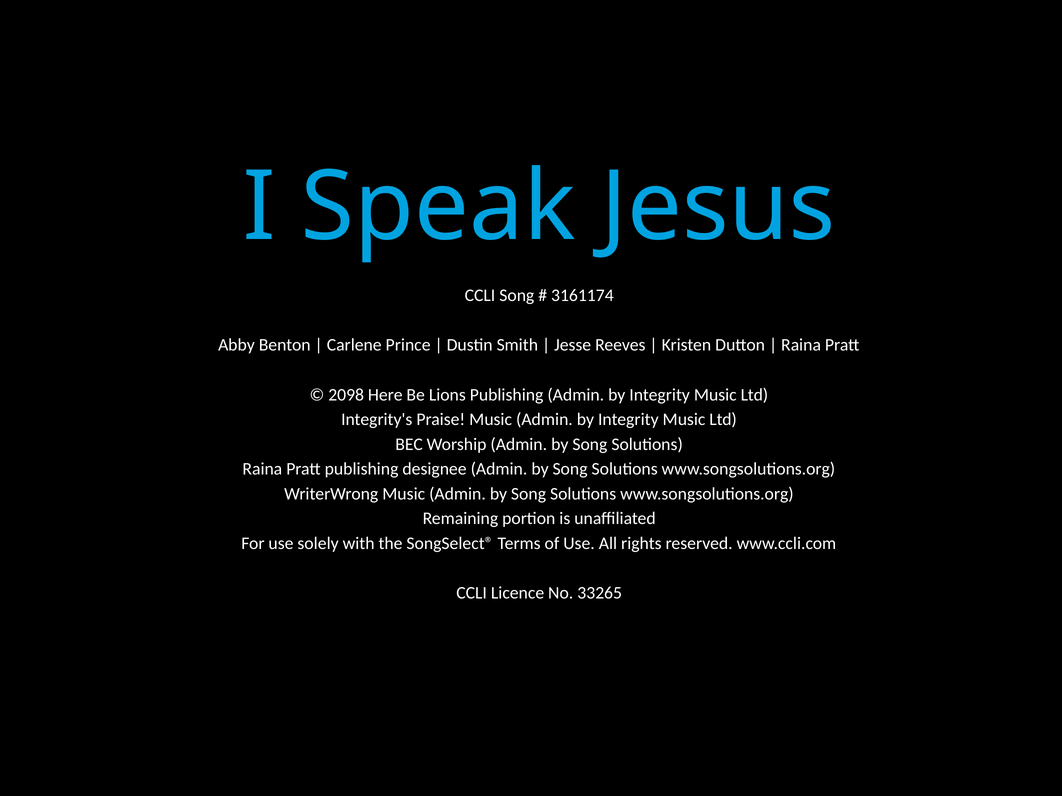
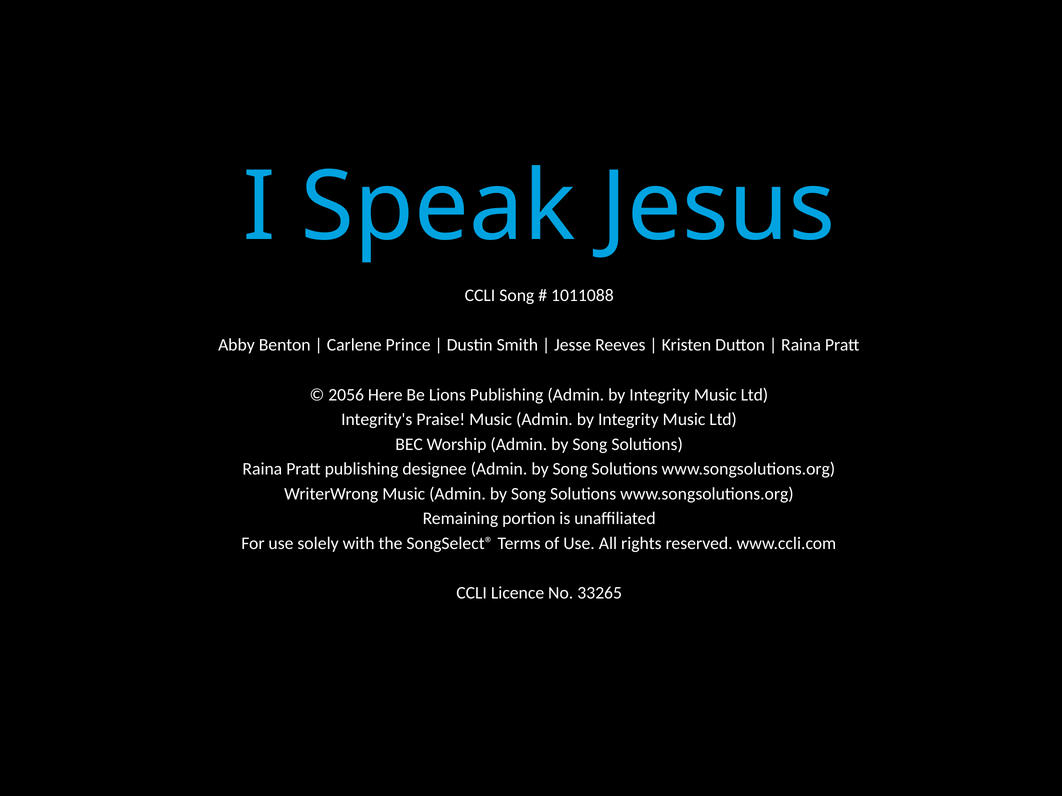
3161174: 3161174 -> 1011088 (582, 296)
2098: 2098 -> 2056 (346, 395)
